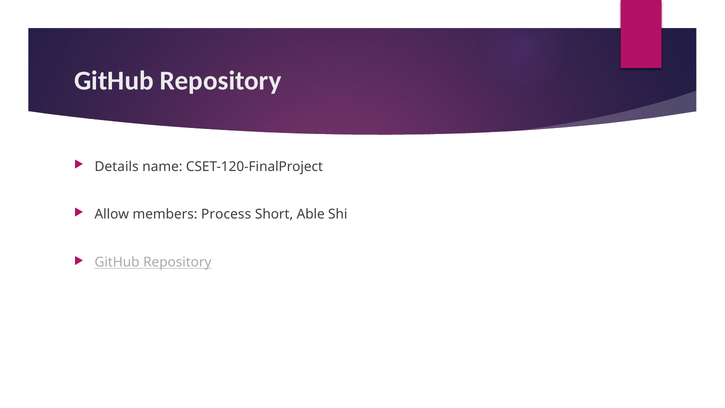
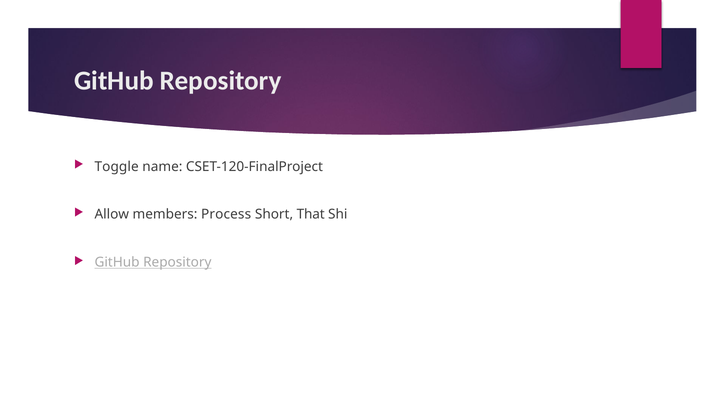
Details: Details -> Toggle (117, 167)
Able: Able -> That (311, 214)
